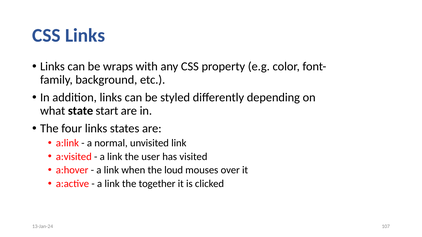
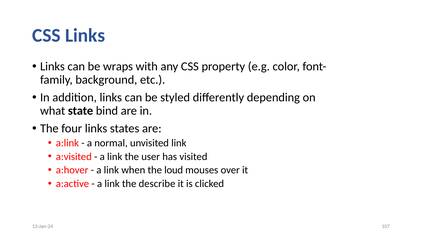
start: start -> bind (107, 111)
together: together -> describe (157, 184)
